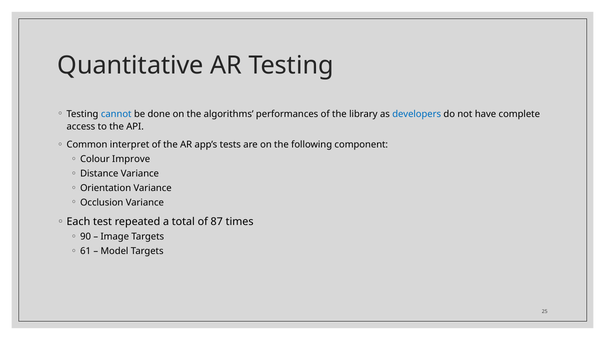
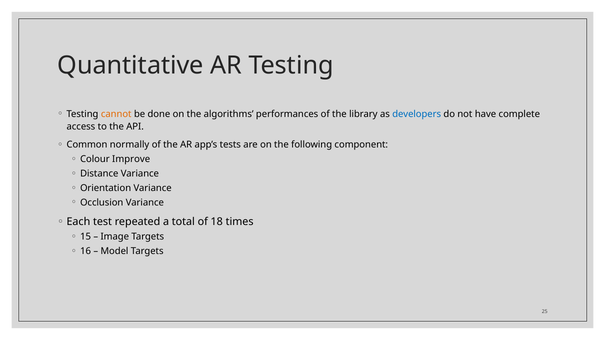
cannot colour: blue -> orange (116, 114)
interpret: interpret -> normally (130, 145)
87: 87 -> 18 (217, 222)
90: 90 -> 15 (86, 237)
61: 61 -> 16 (86, 251)
